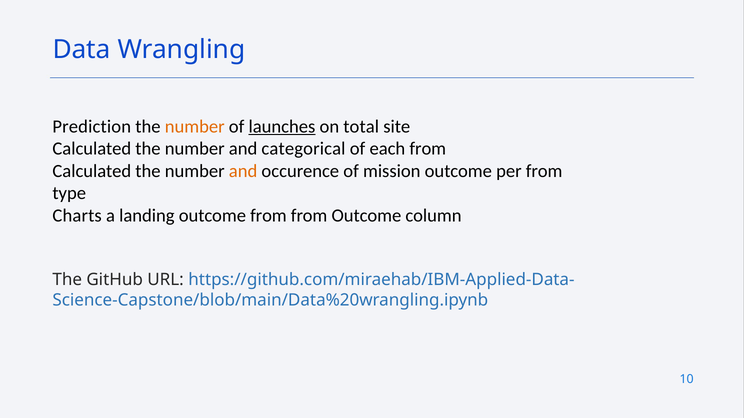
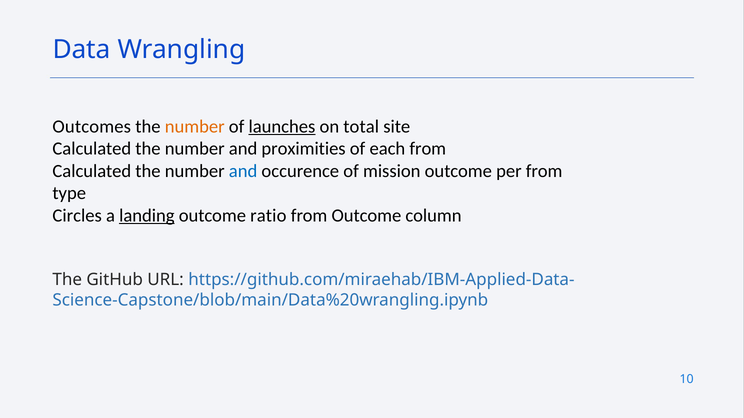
Prediction: Prediction -> Outcomes (92, 127)
categorical: categorical -> proximities (304, 149)
and colour: orange -> blue (243, 171)
Charts: Charts -> Circles (77, 216)
landing underline: none -> present (147, 216)
outcome from: from -> ratio (268, 216)
